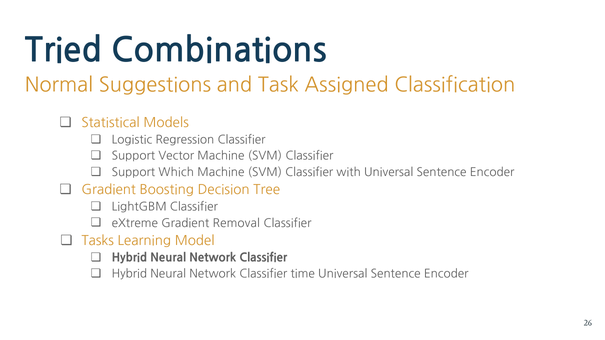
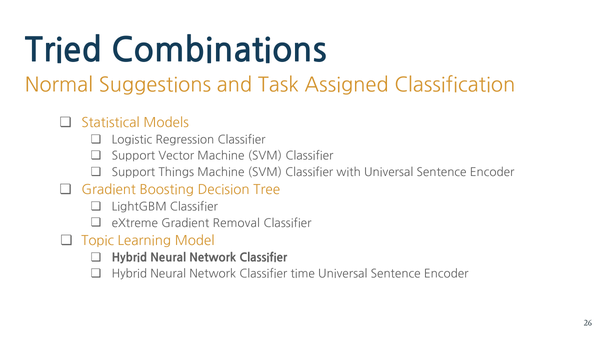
Which: Which -> Things (176, 172)
Tasks: Tasks -> Topic (98, 241)
